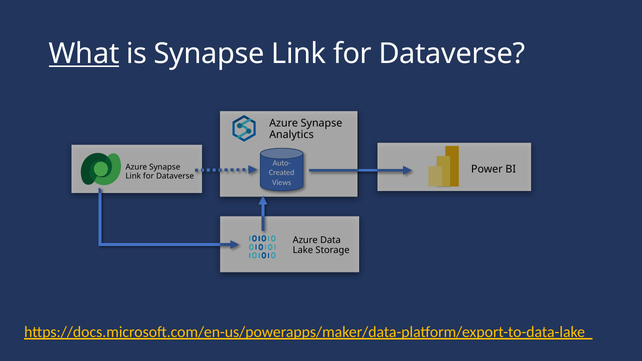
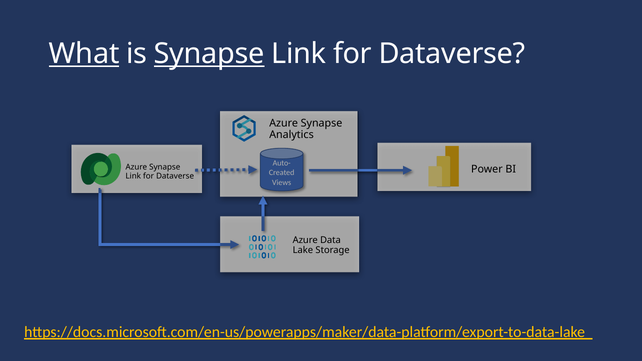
Synapse underline: none -> present (209, 54)
